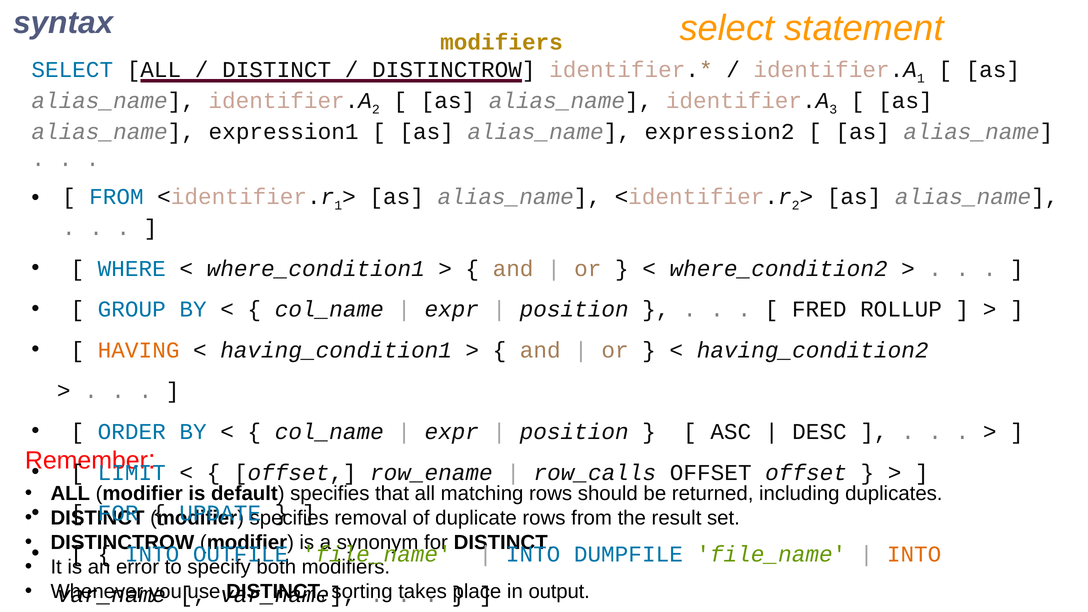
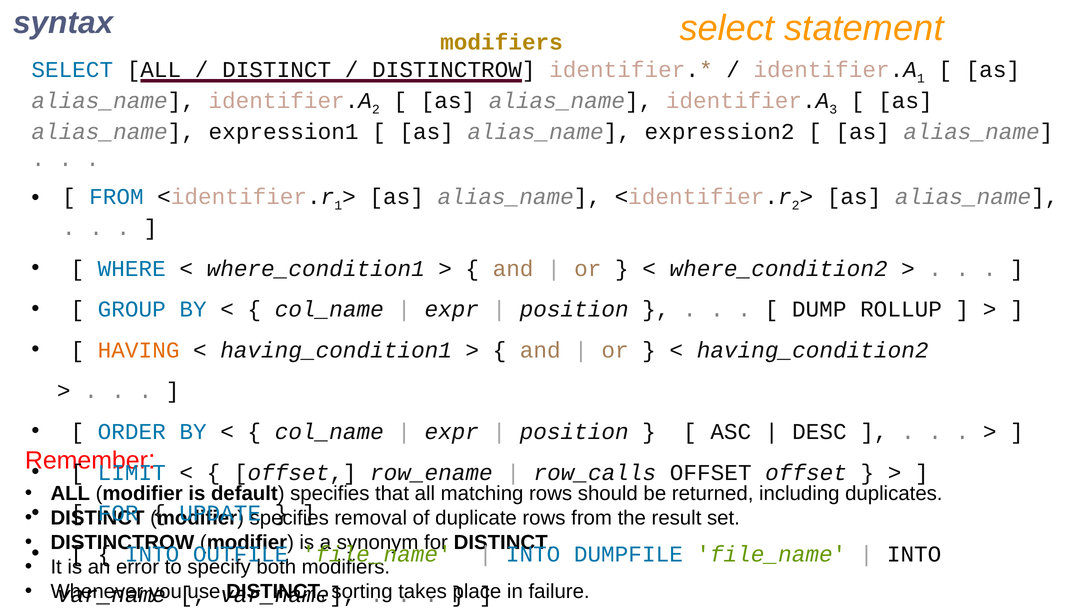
FRED: FRED -> DUMP (819, 309)
INTO colour: orange -> black (914, 554)
output: output -> failure (559, 591)
